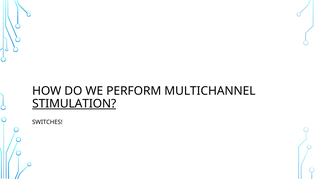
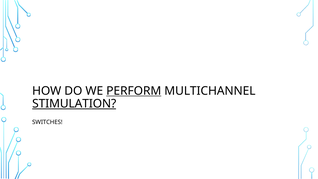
PERFORM underline: none -> present (134, 91)
